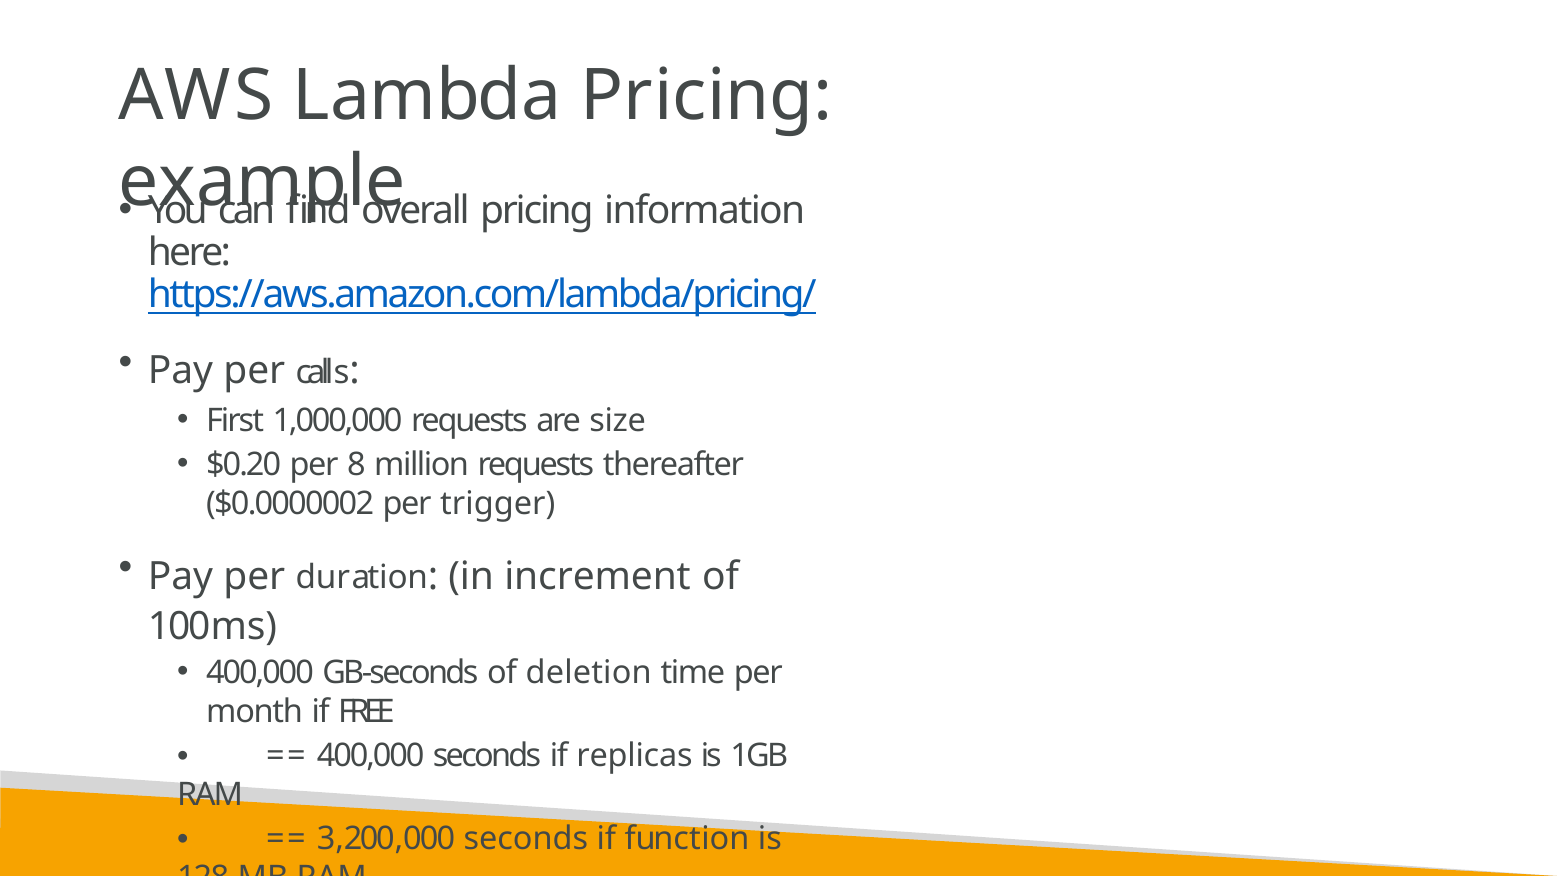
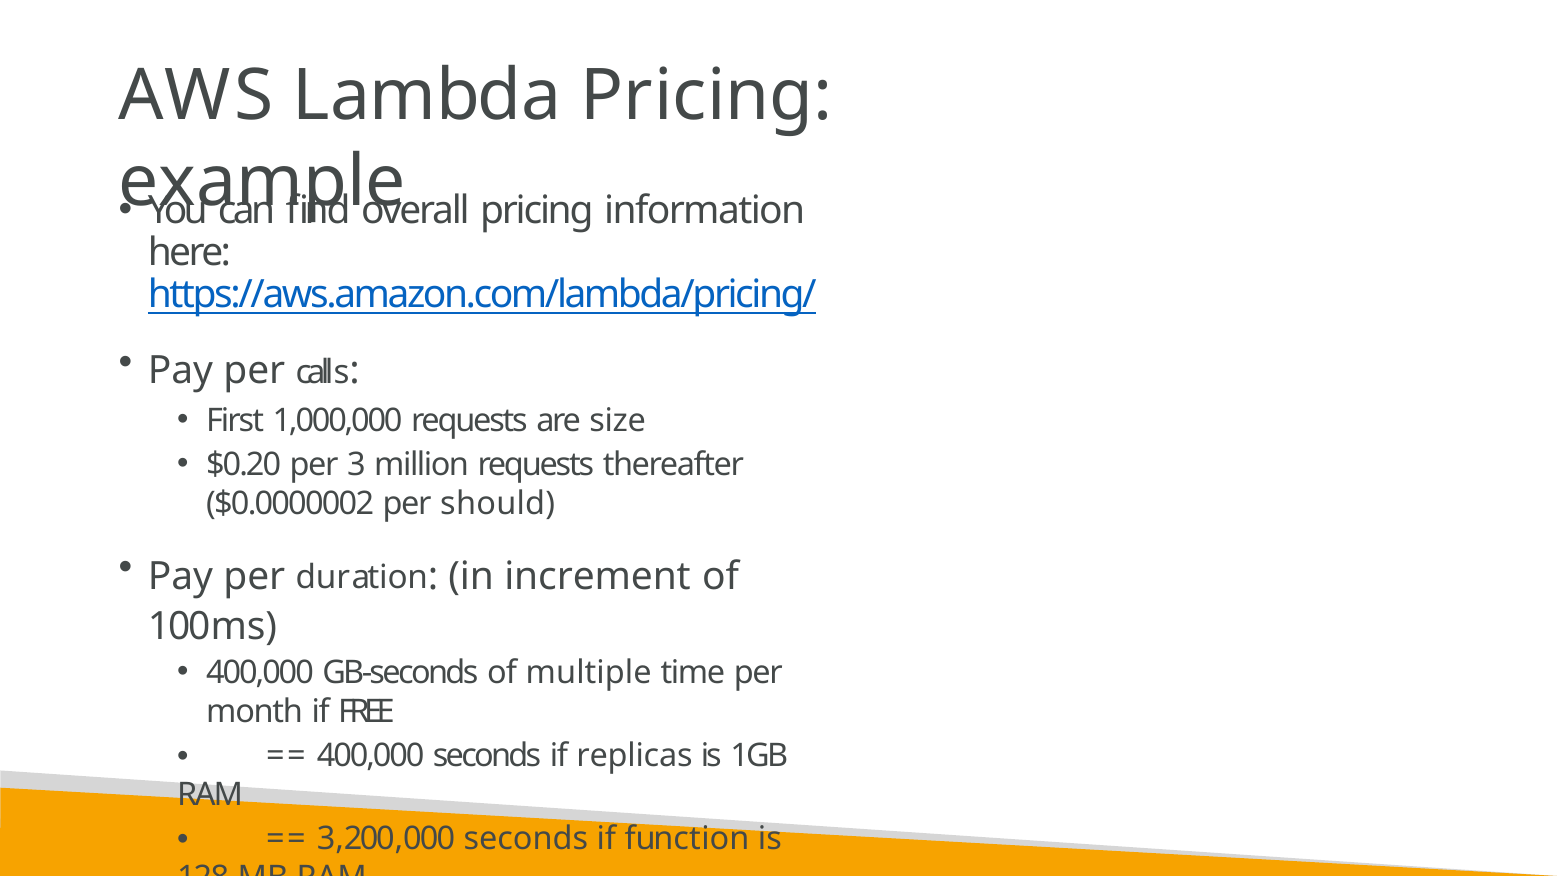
8: 8 -> 3 (356, 464)
trigger: trigger -> should (498, 503)
deletion: deletion -> multiple (589, 673)
